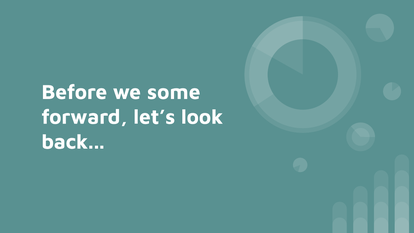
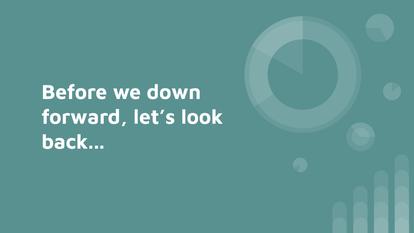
some: some -> down (174, 92)
